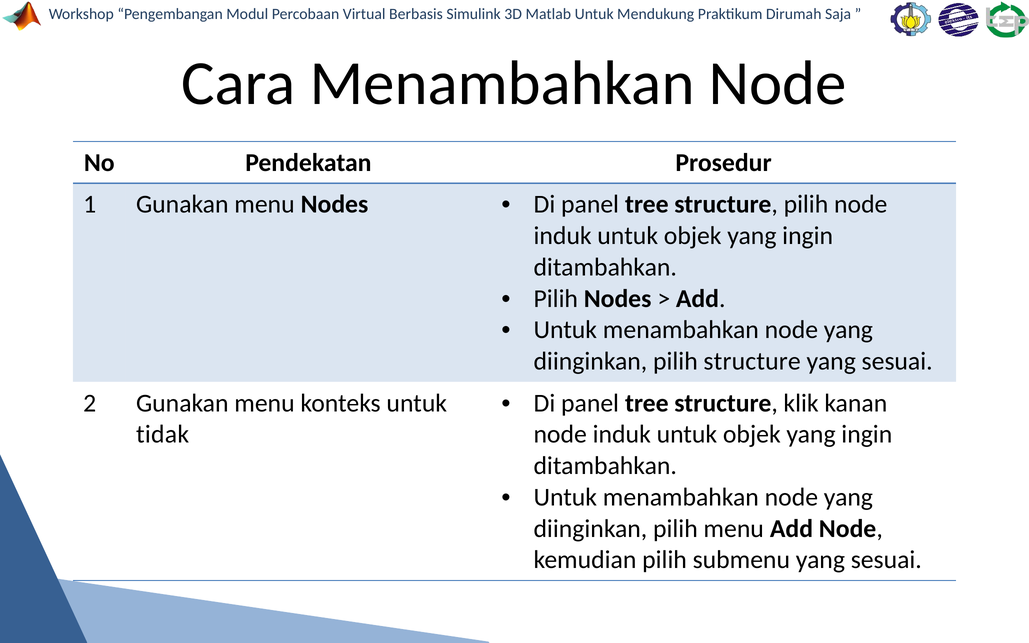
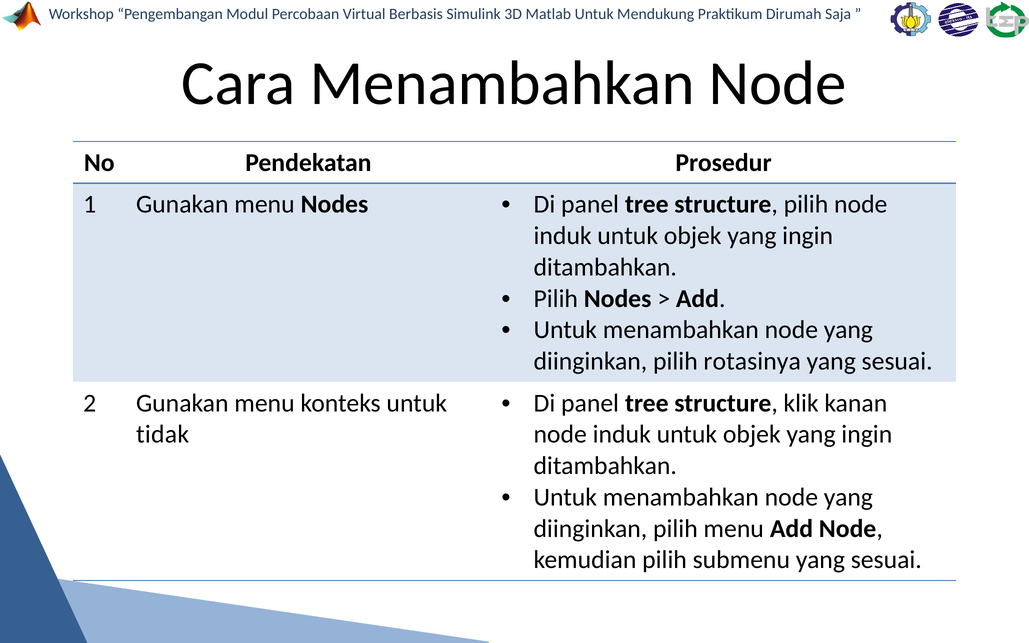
pilih structure: structure -> rotasinya (752, 361)
